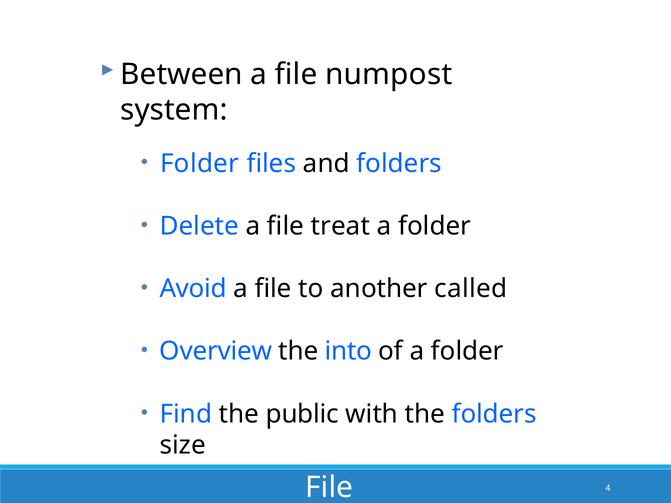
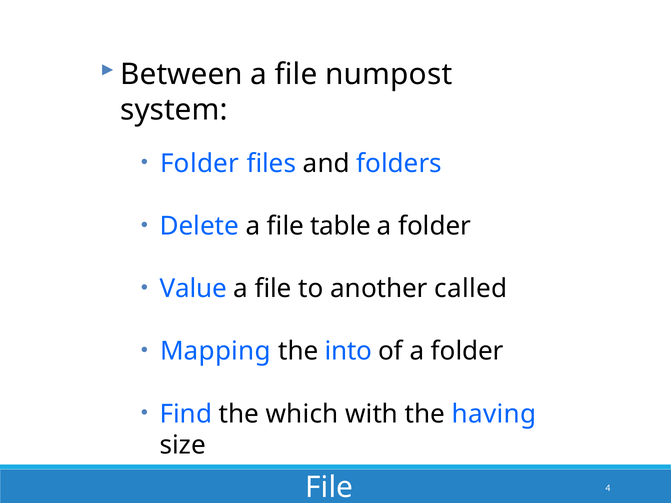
treat: treat -> table (341, 226)
Avoid: Avoid -> Value (193, 289)
Overview: Overview -> Mapping (215, 352)
public: public -> which (302, 414)
the folders: folders -> having (494, 414)
